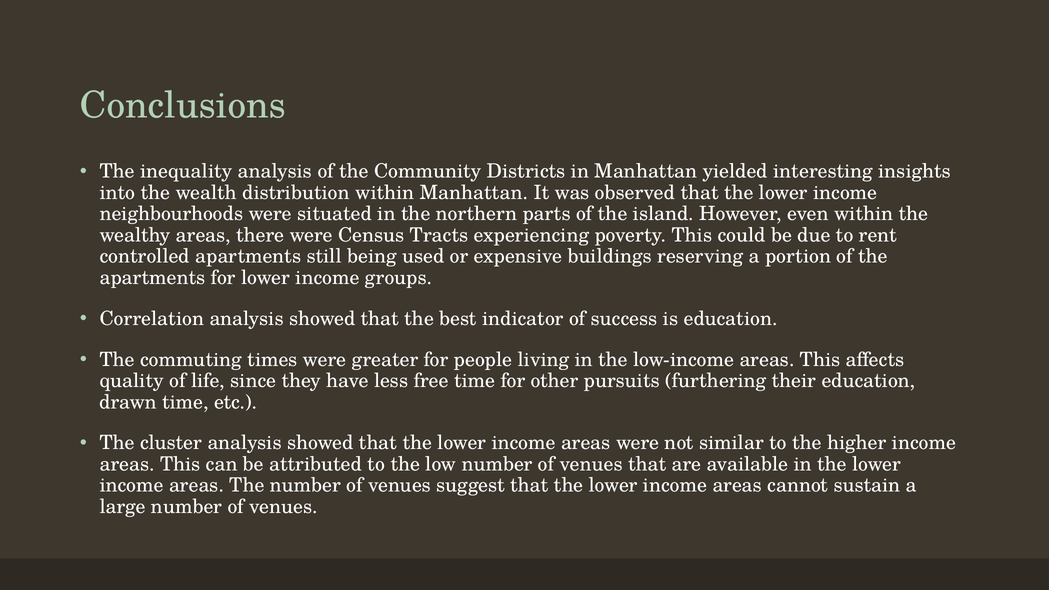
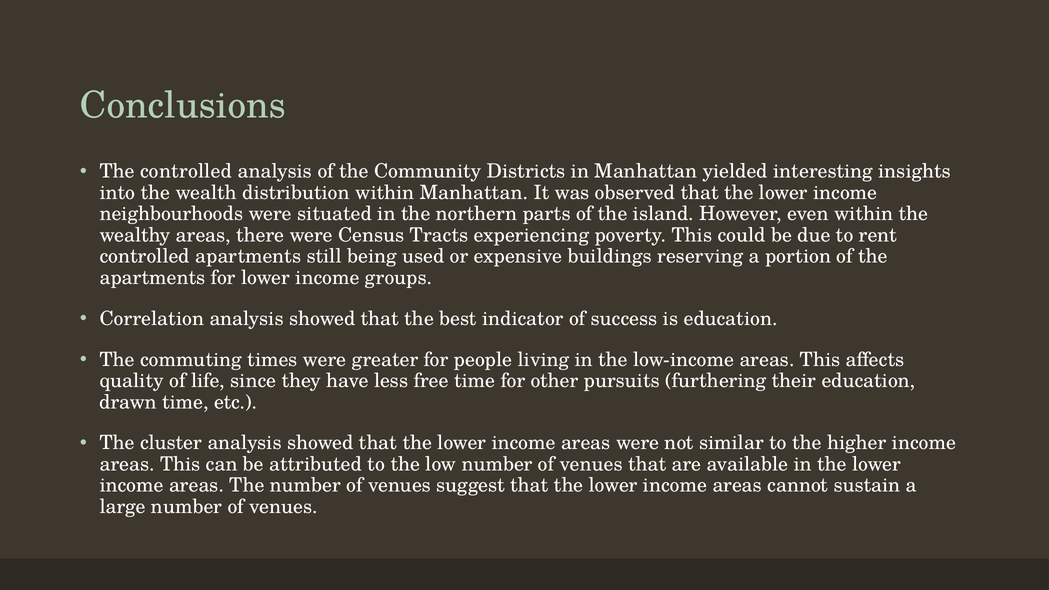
The inequality: inequality -> controlled (186, 172)
